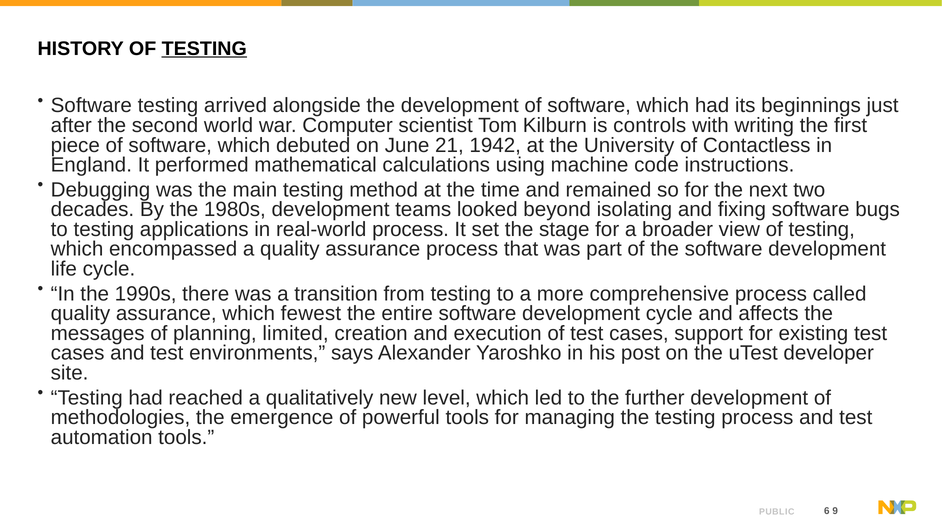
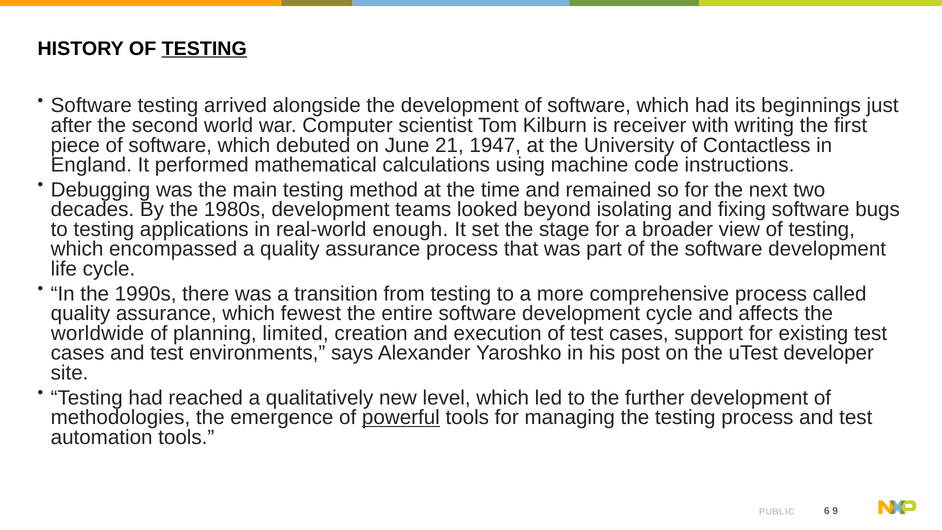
controls: controls -> receiver (650, 125)
1942: 1942 -> 1947 (495, 145)
real-world process: process -> enough (410, 229)
messages: messages -> worldwide (98, 333)
powerful underline: none -> present (401, 417)
